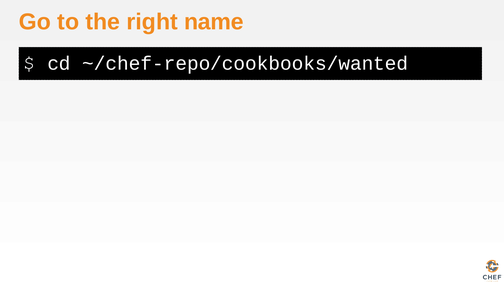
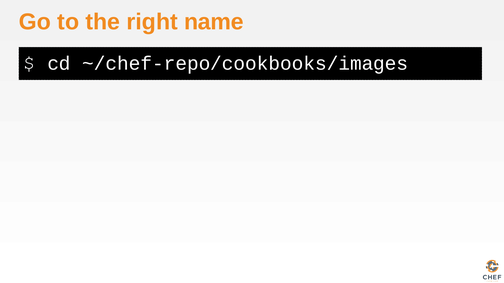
~/chef-repo/cookbooks/wanted: ~/chef-repo/cookbooks/wanted -> ~/chef-repo/cookbooks/images (245, 64)
